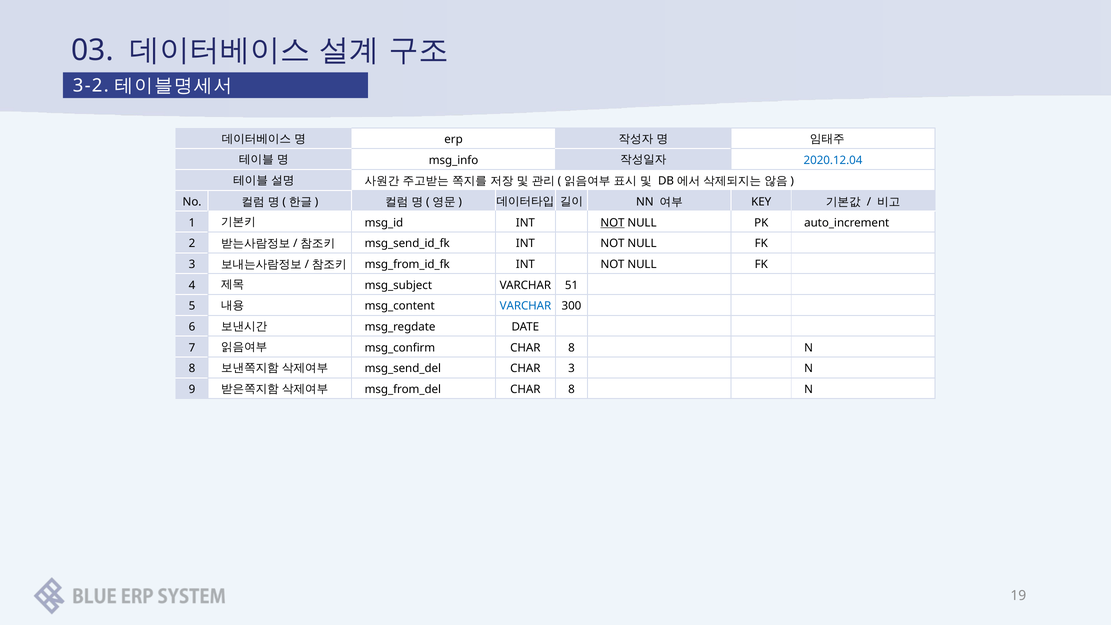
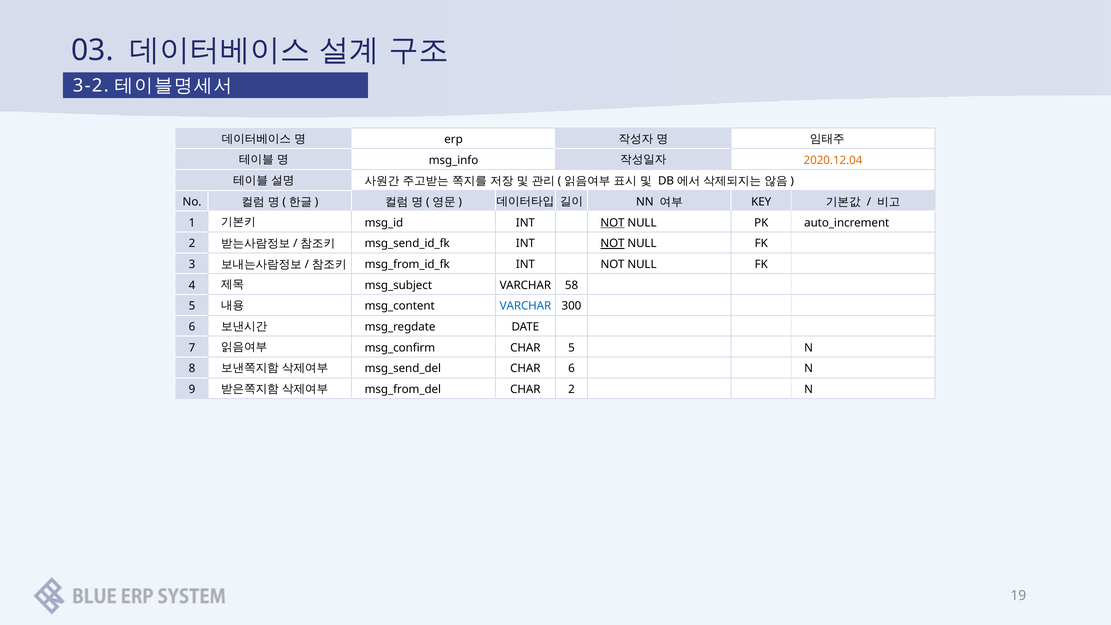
2020.12.04 colour: blue -> orange (833, 160)
NOT underline: none -> present (613, 244)
51: 51 -> 58 (572, 285)
8: 8 -> 5 (572, 348)
CHAR 3: 3 -> 6 (572, 369)
8: 8 -> 2 (572, 389)
